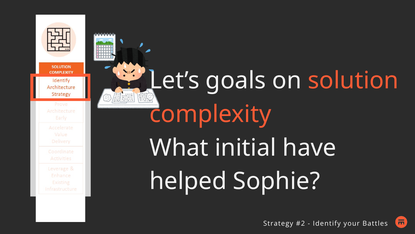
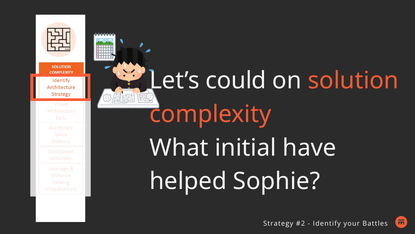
goals: goals -> could (236, 80)
